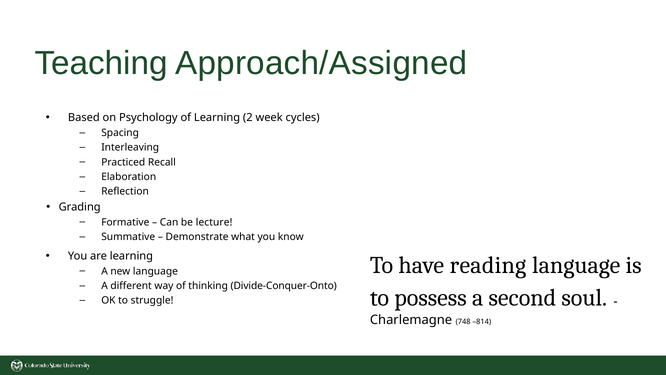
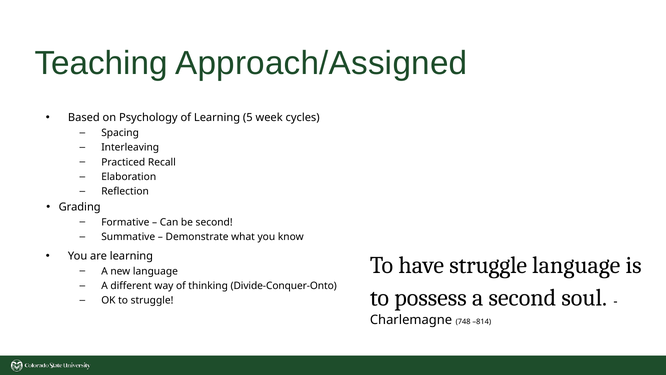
2: 2 -> 5 (248, 118)
be lecture: lecture -> second (214, 222)
have reading: reading -> struggle (488, 265)
